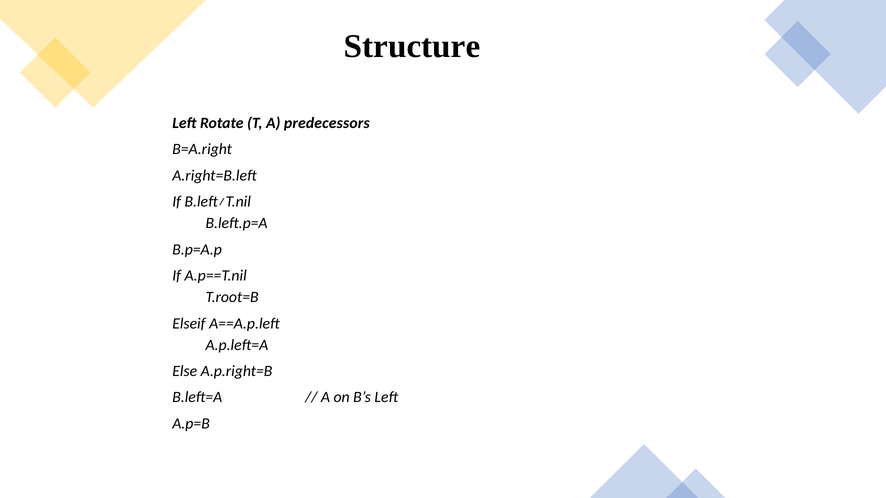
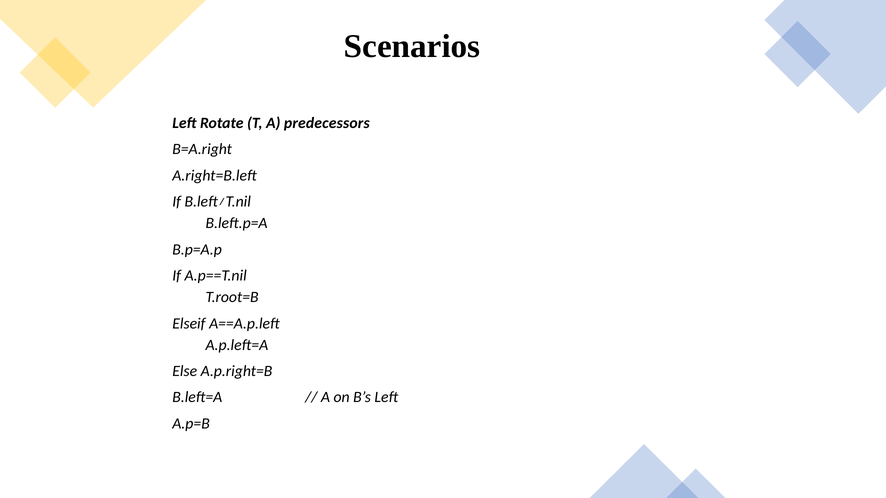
Structure: Structure -> Scenarios (412, 46)
